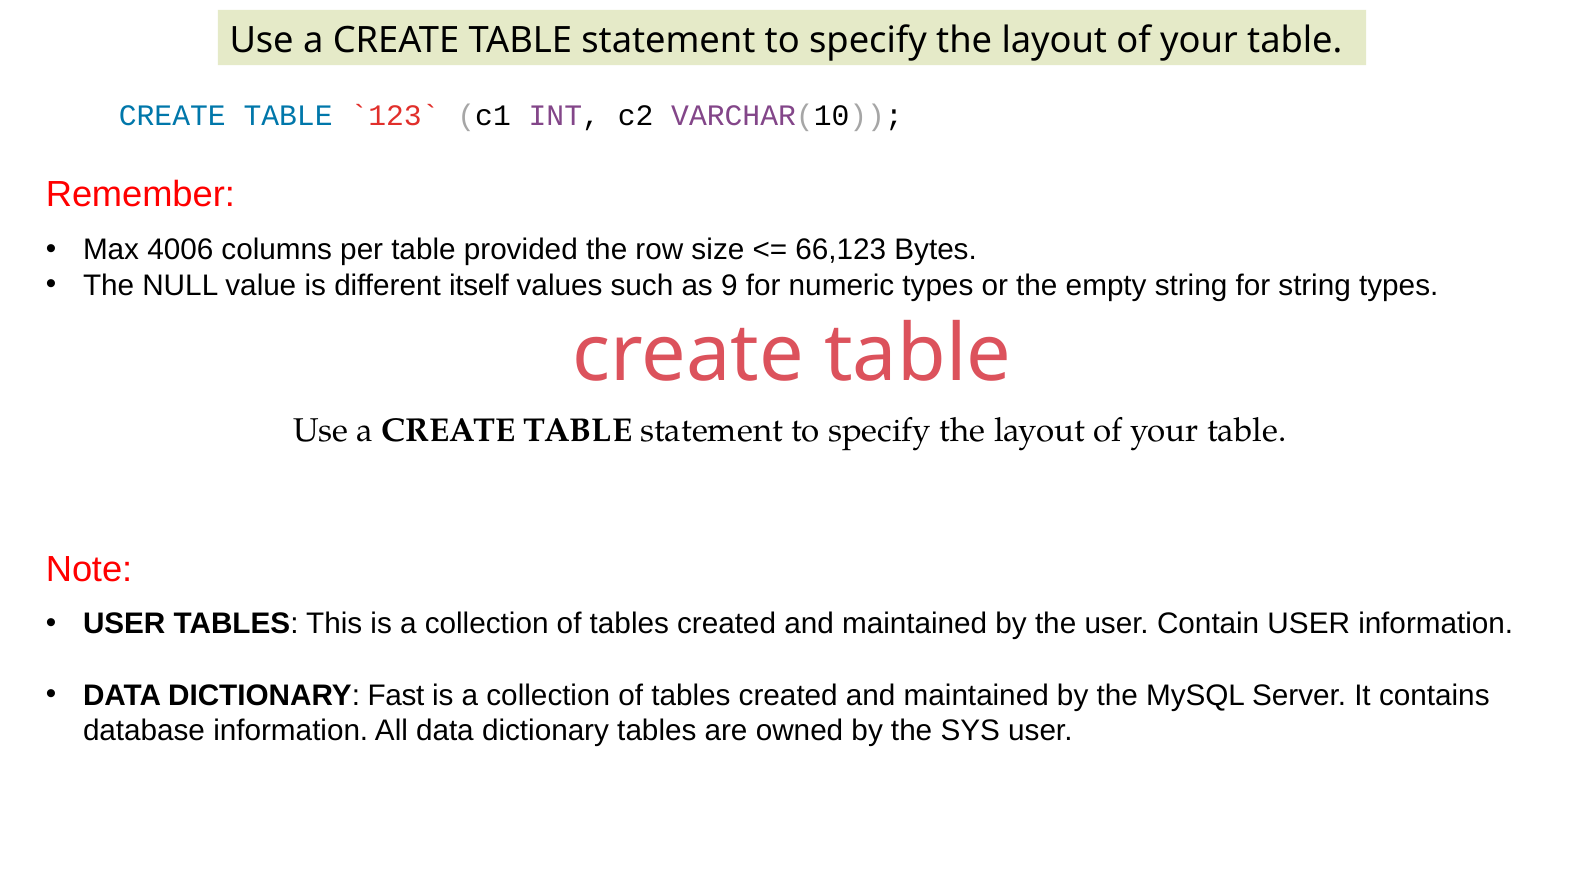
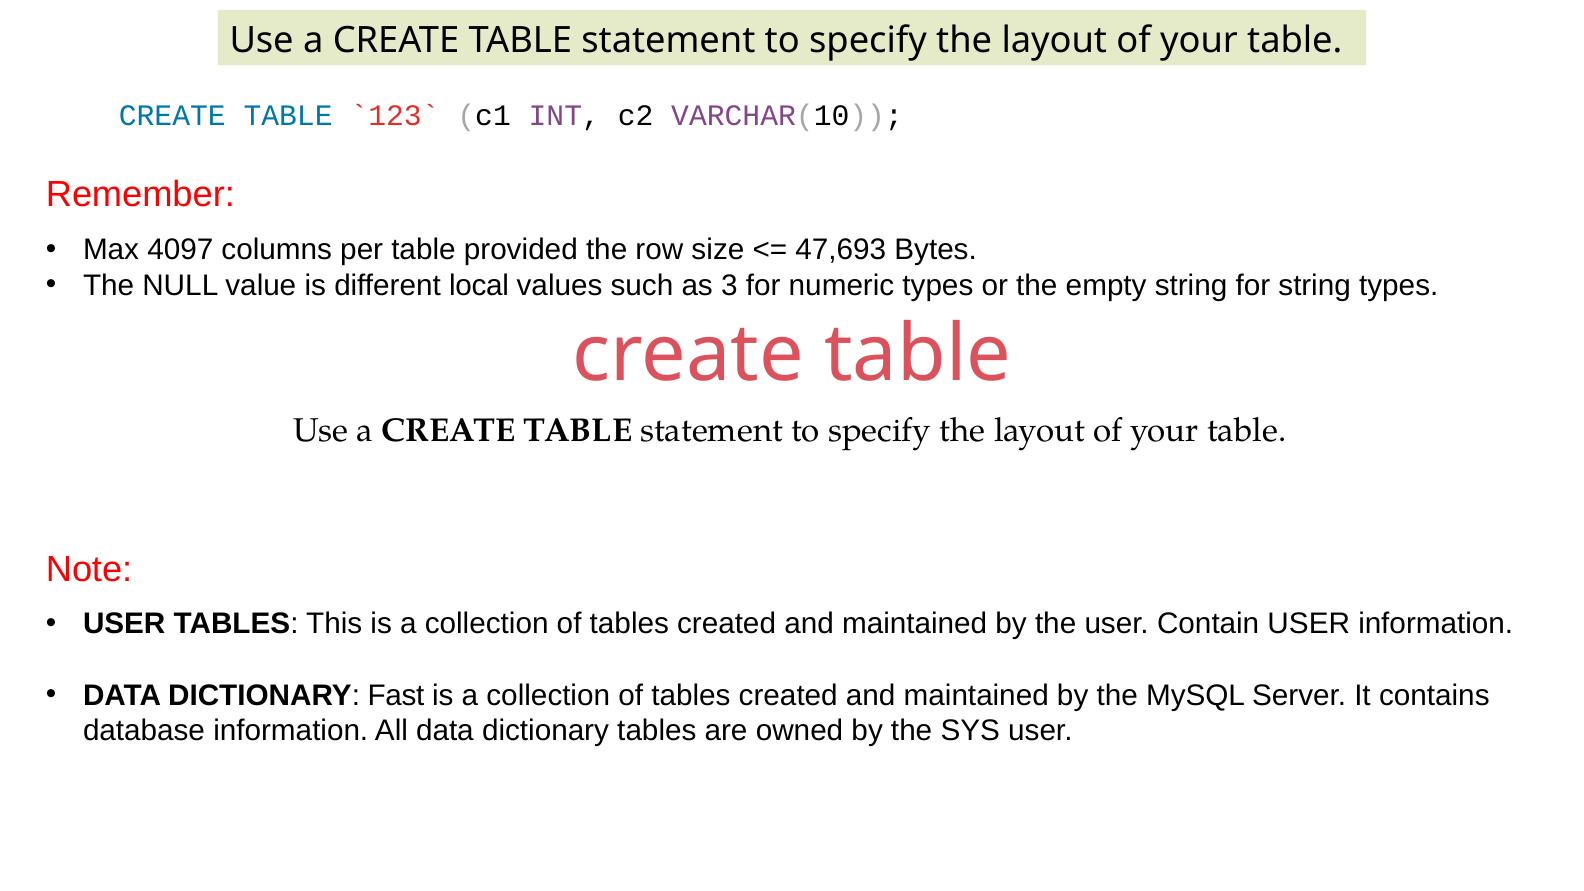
4006: 4006 -> 4097 (180, 250)
66,123: 66,123 -> 47,693 (841, 250)
itself: itself -> local (479, 286)
9: 9 -> 3 (729, 286)
